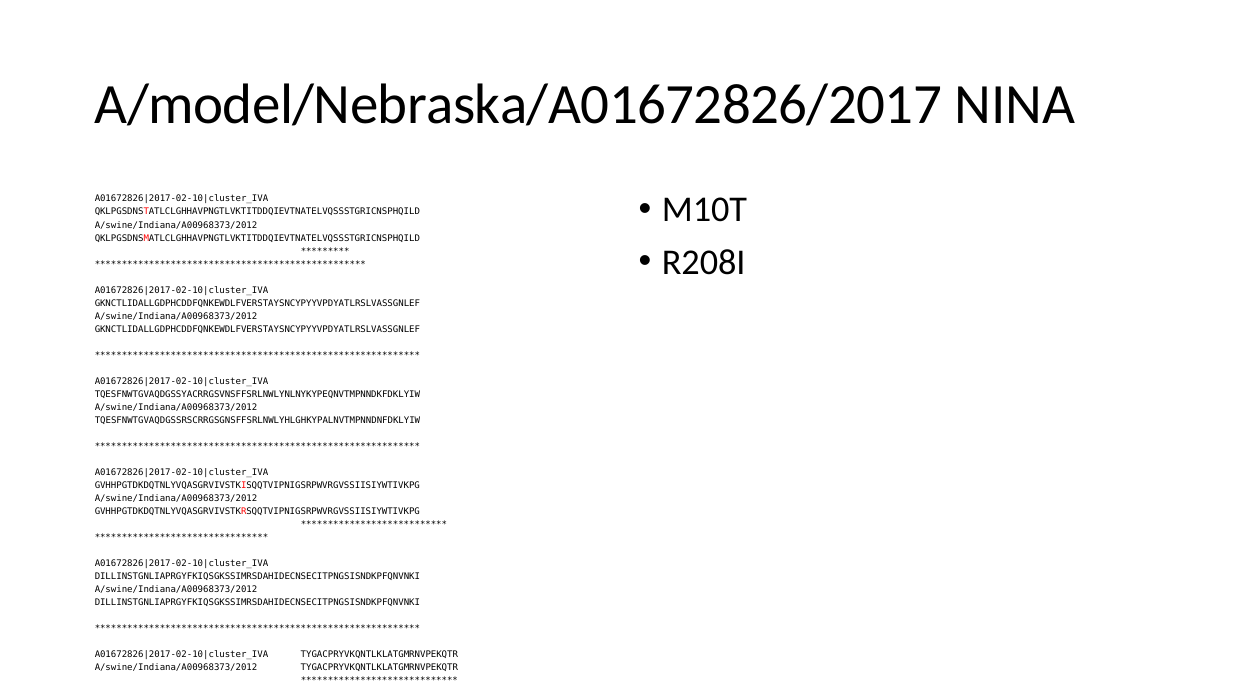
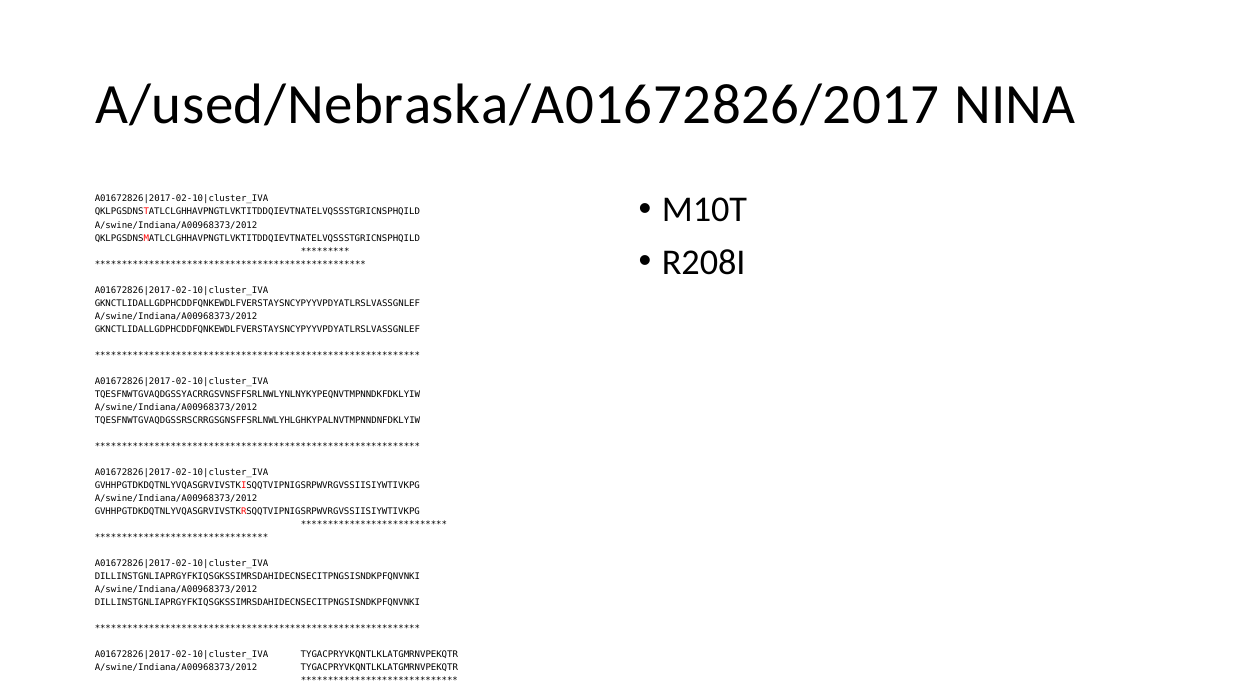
A/model/Nebraska/A01672826/2017: A/model/Nebraska/A01672826/2017 -> A/used/Nebraska/A01672826/2017 (518, 104)
